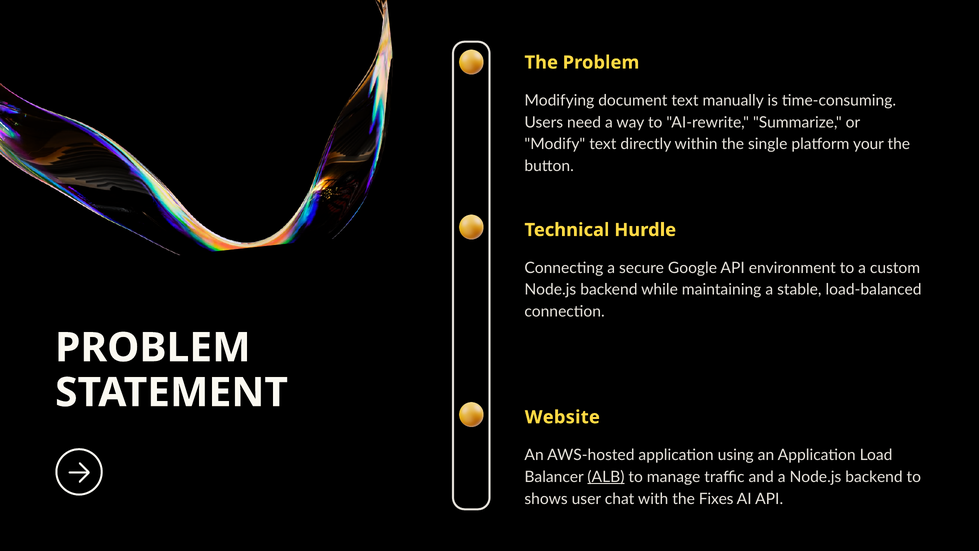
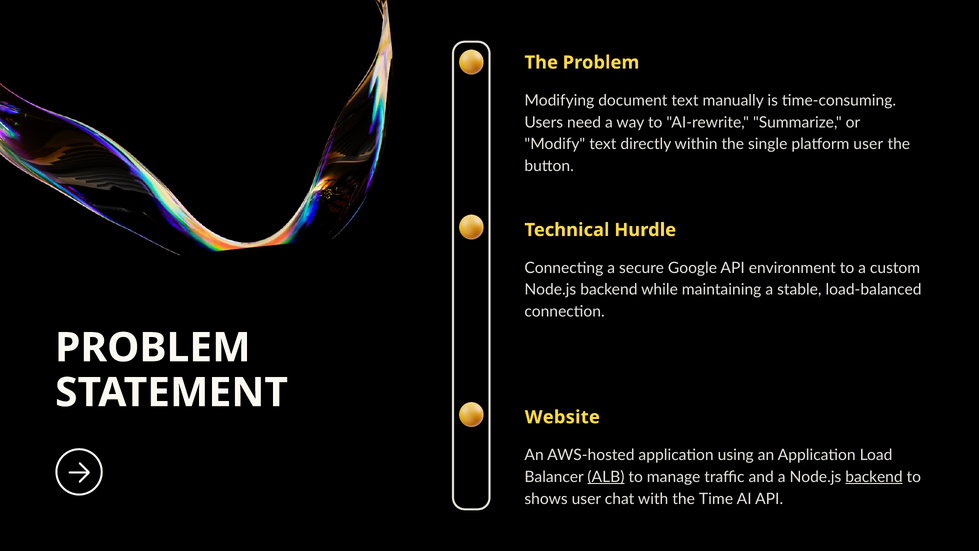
platform your: your -> user (868, 144)
backend underline: none -> present (874, 477)
Fixes: Fixes -> Time (716, 499)
